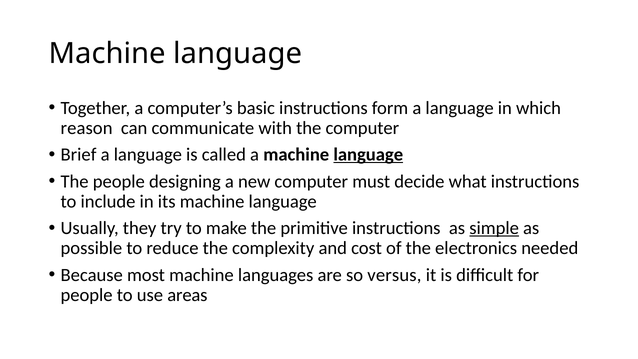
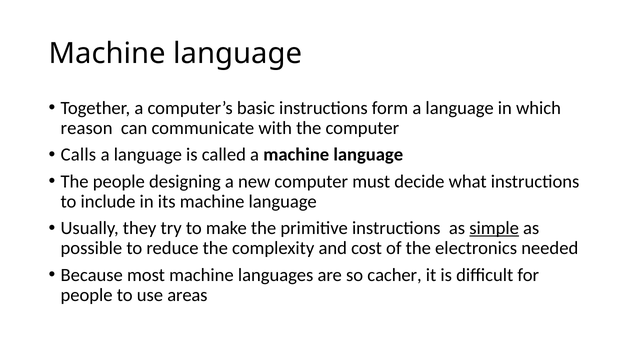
Brief: Brief -> Calls (78, 155)
language underline: present -> none (368, 155)
versus: versus -> cacher (395, 275)
